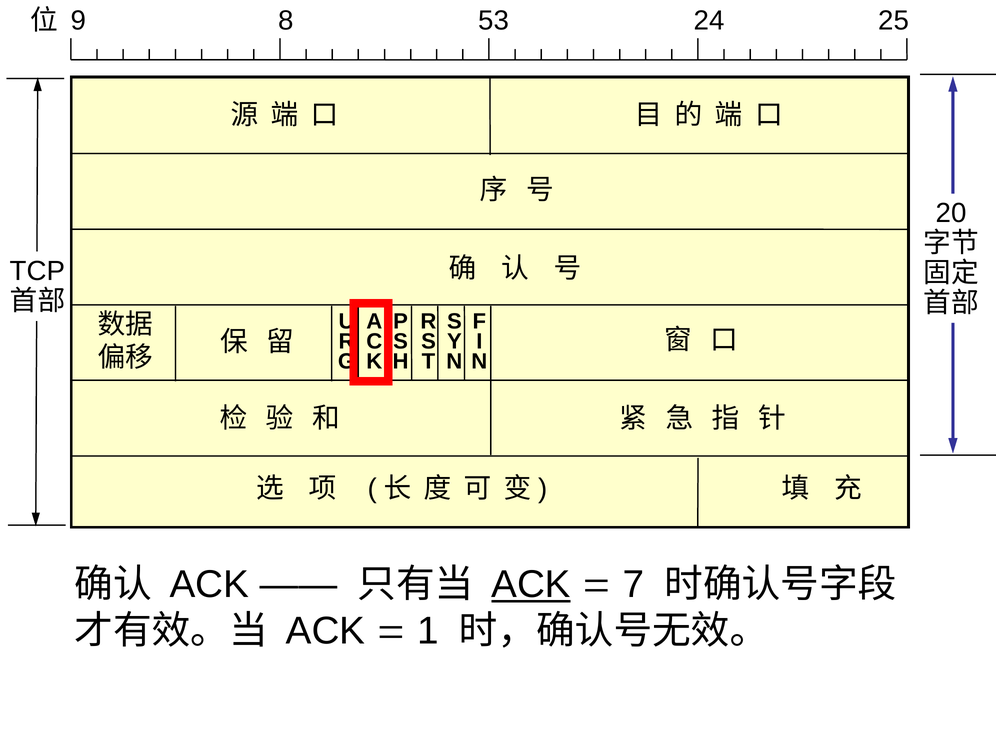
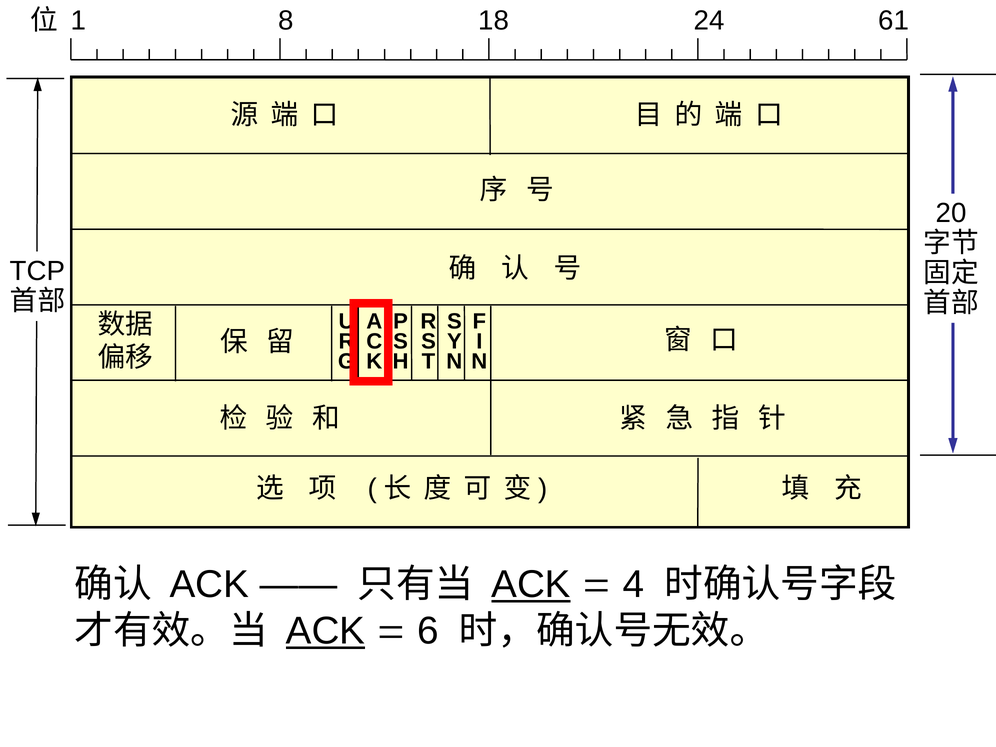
9: 9 -> 1 (78, 20)
53: 53 -> 18 (494, 20)
25: 25 -> 61 (894, 20)
7: 7 -> 4 (634, 585)
ACK underline: none -> present (326, 631)
1: 1 -> 6 (428, 631)
